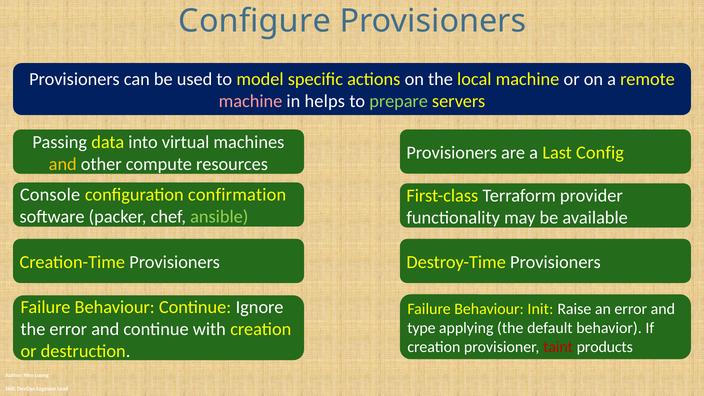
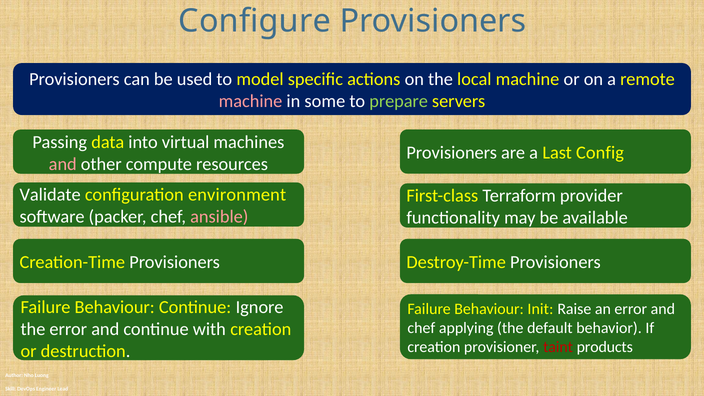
helps: helps -> some (325, 101)
and colour: yellow -> pink (63, 164)
Console: Console -> Validate (50, 195)
confirmation: confirmation -> environment (237, 195)
ansible colour: light green -> pink (219, 217)
type: type -> chef (421, 328)
